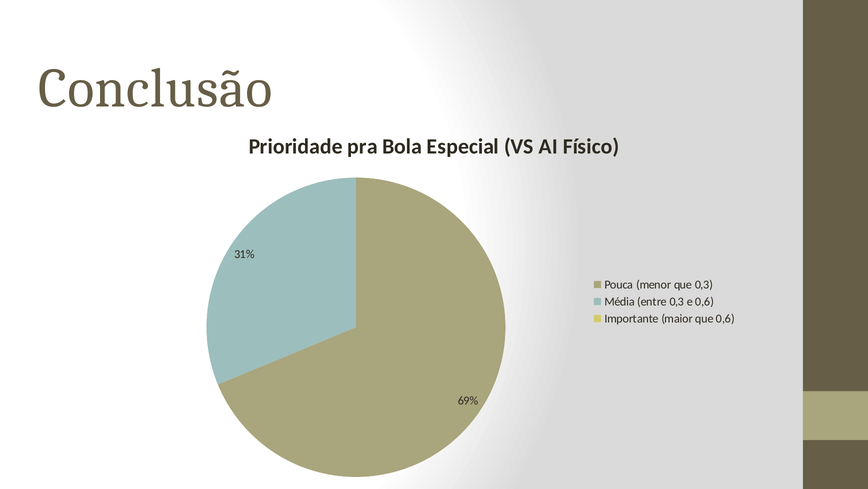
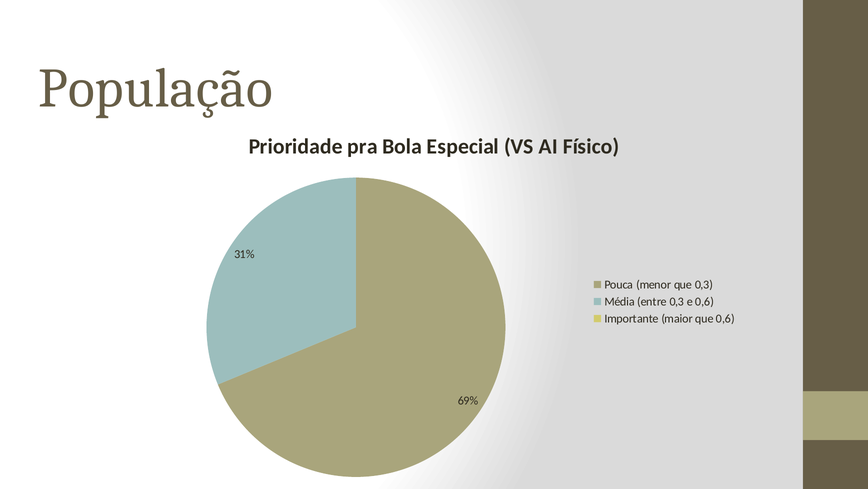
Conclusão: Conclusão -> População (156, 88)
